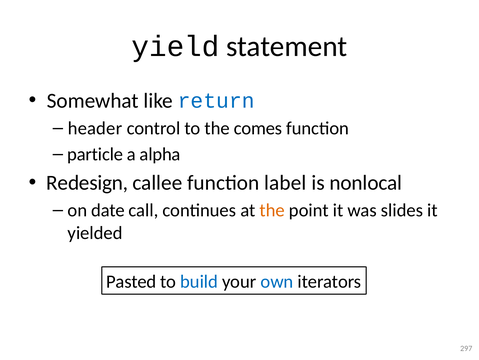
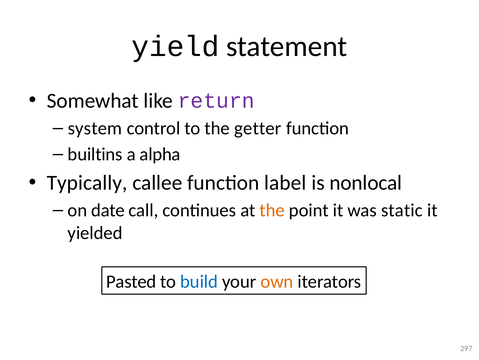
return colour: blue -> purple (216, 100)
header: header -> system (95, 128)
comes: comes -> getter (258, 128)
particle: particle -> builtins (95, 154)
Redesign: Redesign -> Typically (87, 182)
slides: slides -> static (402, 210)
own colour: blue -> orange (277, 281)
